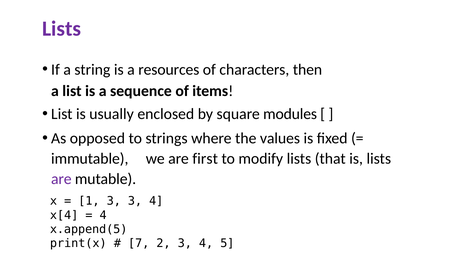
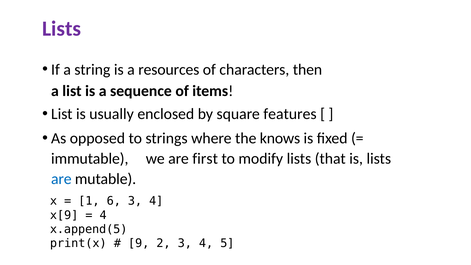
modules: modules -> features (290, 114)
values: values -> knows (280, 138)
are colour: purple -> blue (61, 179)
1 3: 3 -> 6 (114, 201)
x[4: x[4 -> x[9 (64, 215)
7: 7 -> 9 (139, 243)
